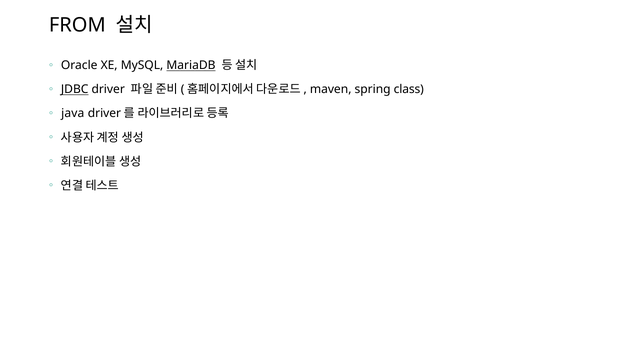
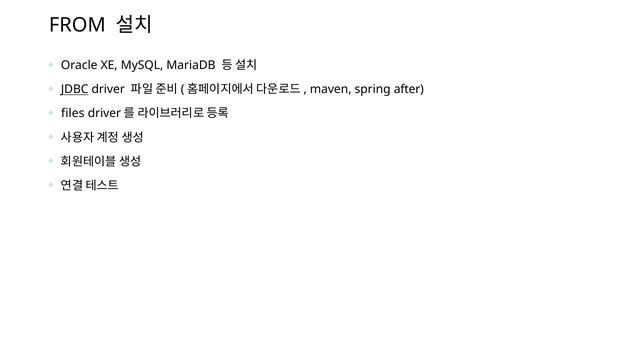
MariaDB underline: present -> none (191, 66)
class: class -> after (409, 90)
java: java -> files (73, 114)
